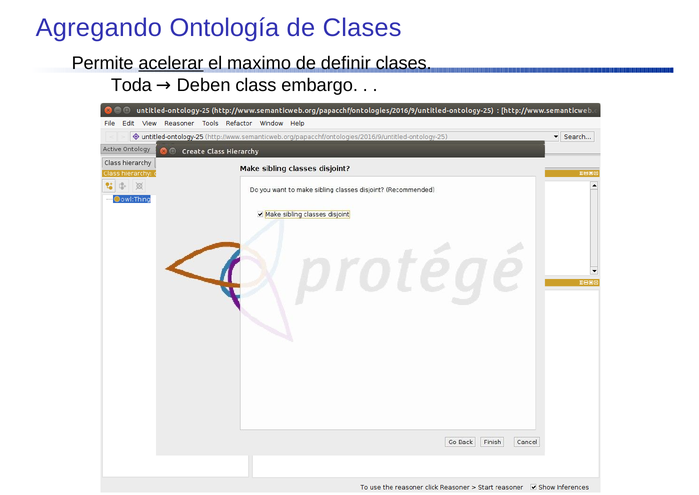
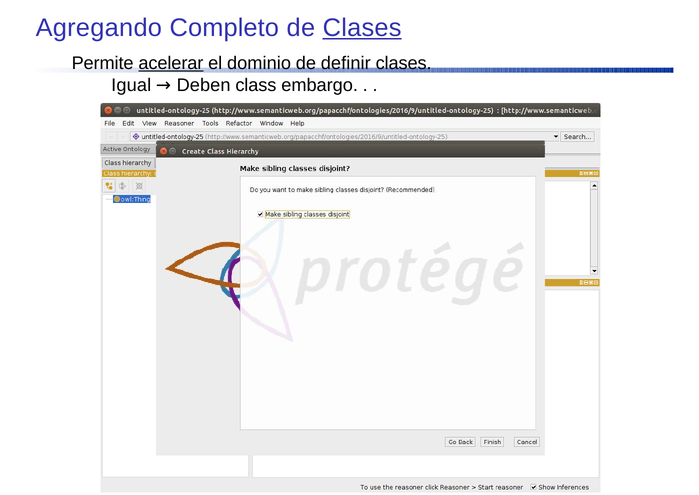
Ontología: Ontología -> Completo (224, 28)
Clases underline: none -> present (362, 28)
maximo: maximo -> dominio (259, 63)
Toda: Toda -> Igual (131, 85)
